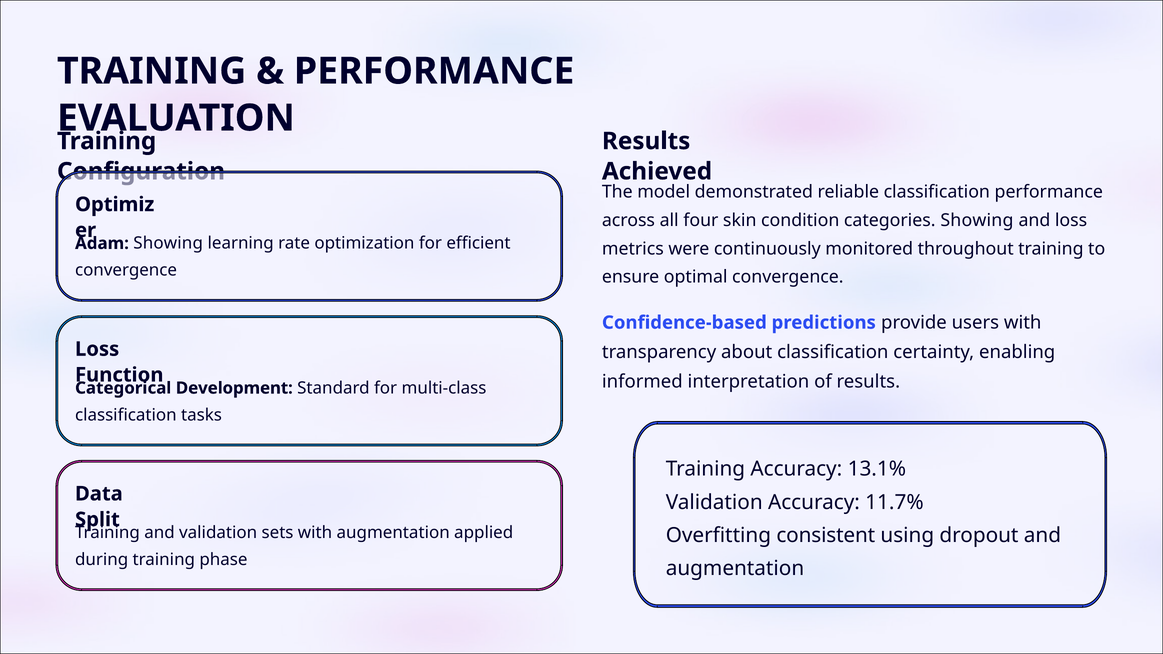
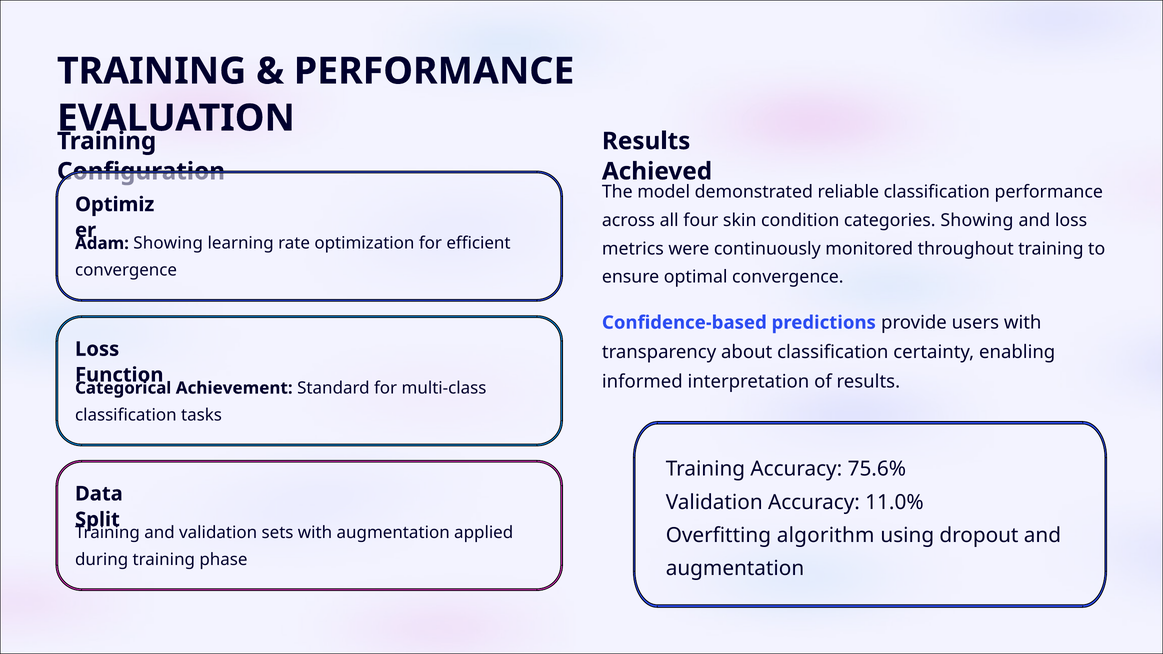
Development: Development -> Achievement (234, 388)
13.1%: 13.1% -> 75.6% (877, 469)
11.7%: 11.7% -> 11.0% (894, 502)
consistent: consistent -> algorithm (826, 535)
